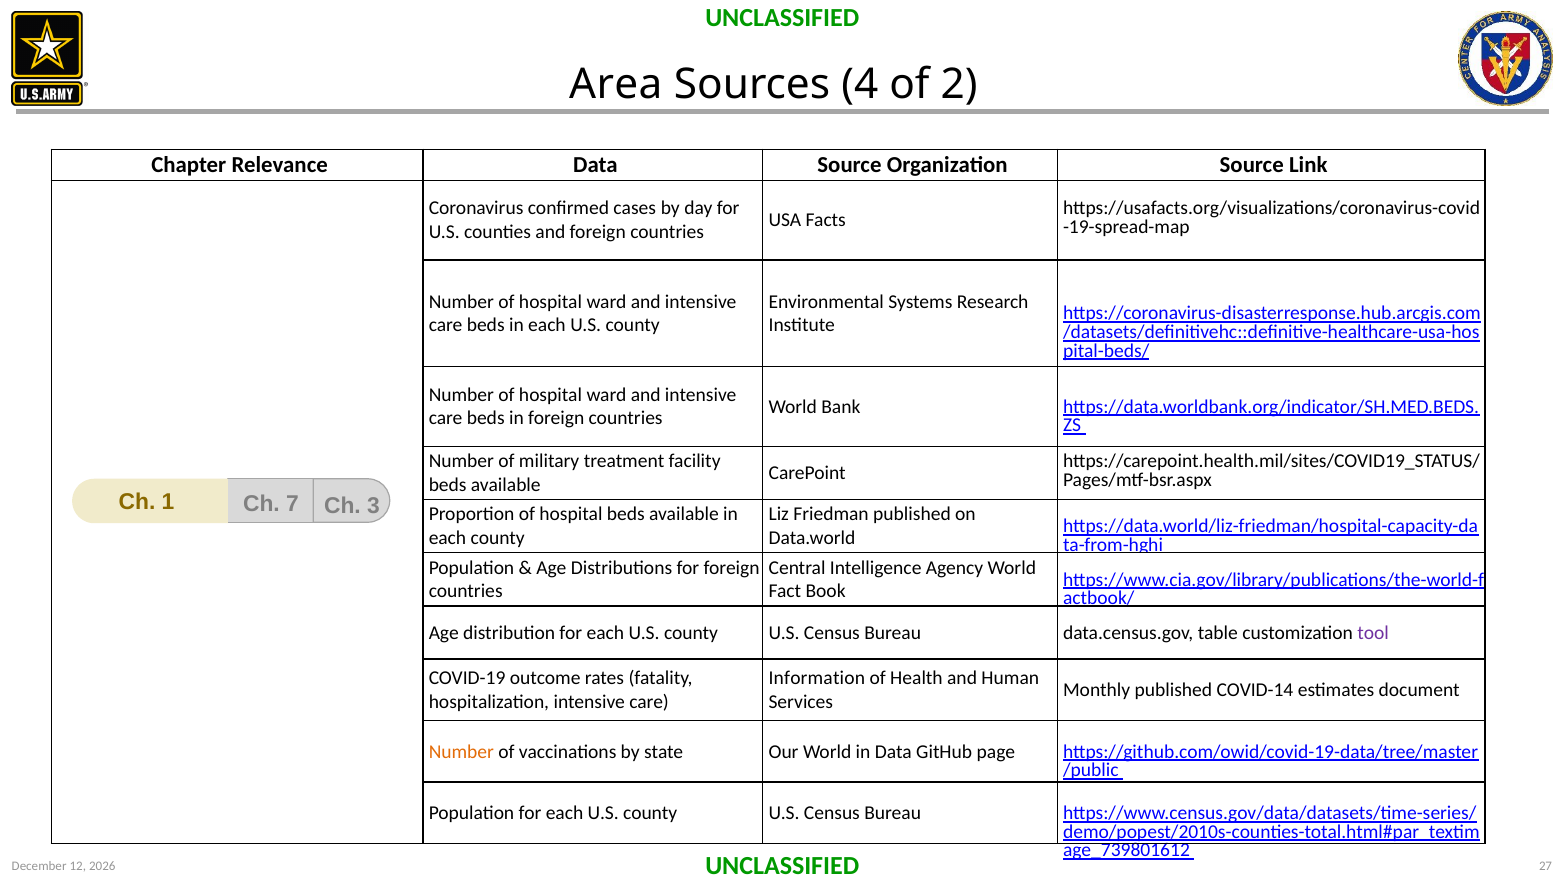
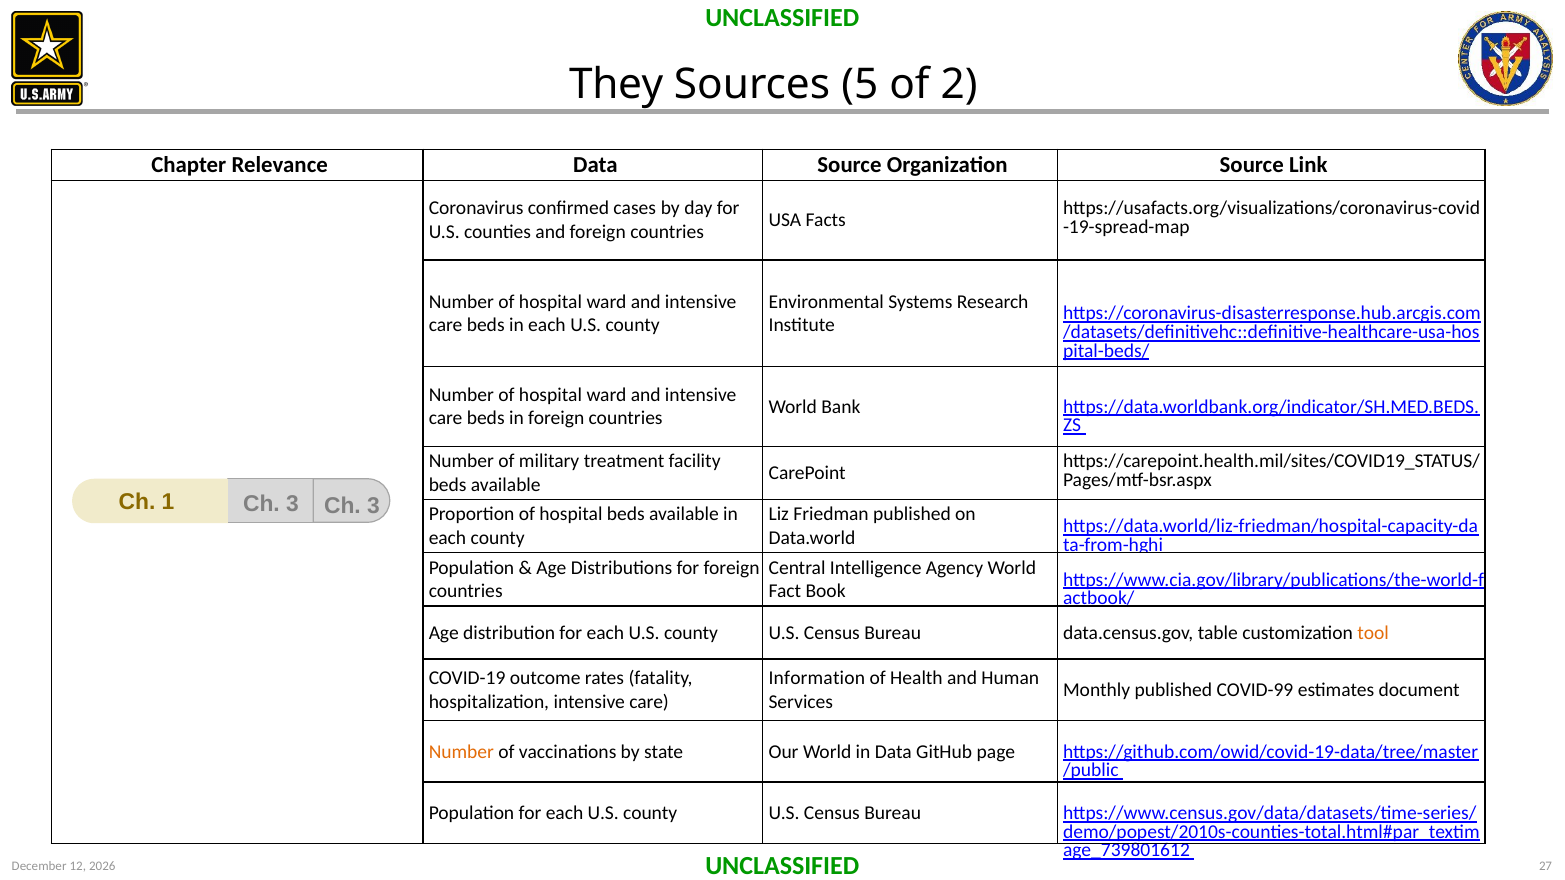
Area: Area -> They (616, 84)
4: 4 -> 5 (860, 84)
1 Ch 7: 7 -> 3 (292, 505)
tool colour: purple -> orange (1373, 633)
COVID-14: COVID-14 -> COVID-99 (1255, 690)
